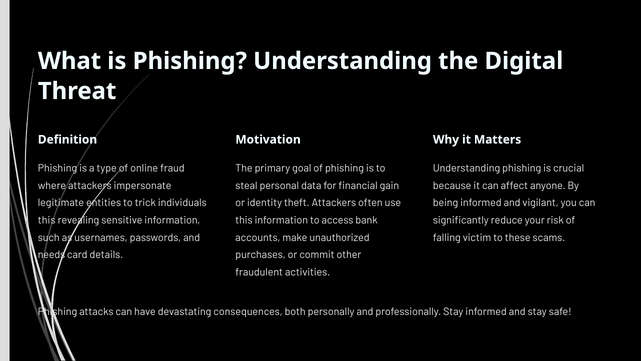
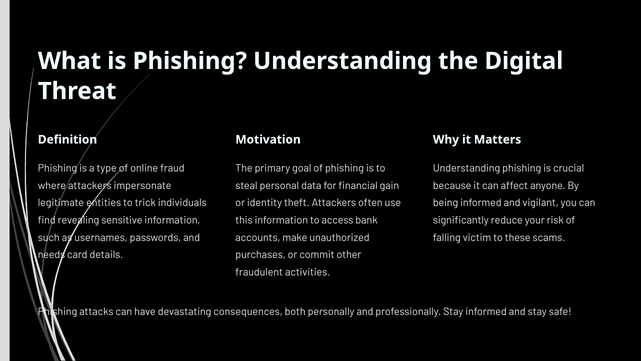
this: this -> find (47, 220)
